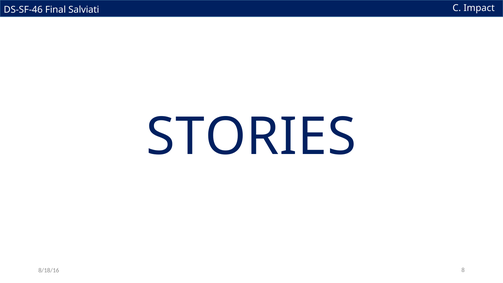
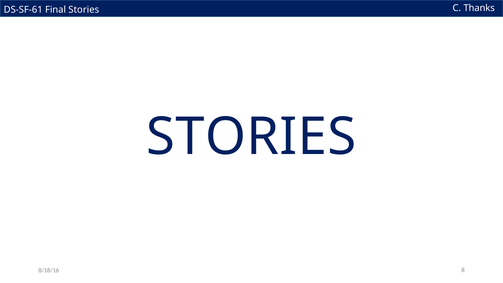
DS-SF-46: DS-SF-46 -> DS-SF-61 (23, 10)
Final Salviati: Salviati -> Stories (84, 10)
Impact: Impact -> Thanks (479, 8)
